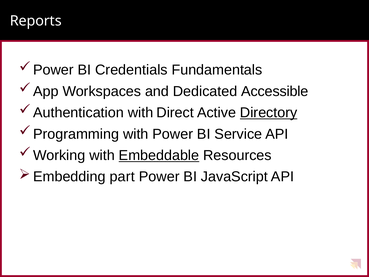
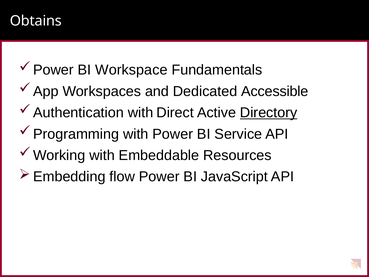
Reports: Reports -> Obtains (36, 21)
Credentials: Credentials -> Workspace (131, 70)
Embeddable underline: present -> none (159, 155)
part: part -> flow (122, 177)
